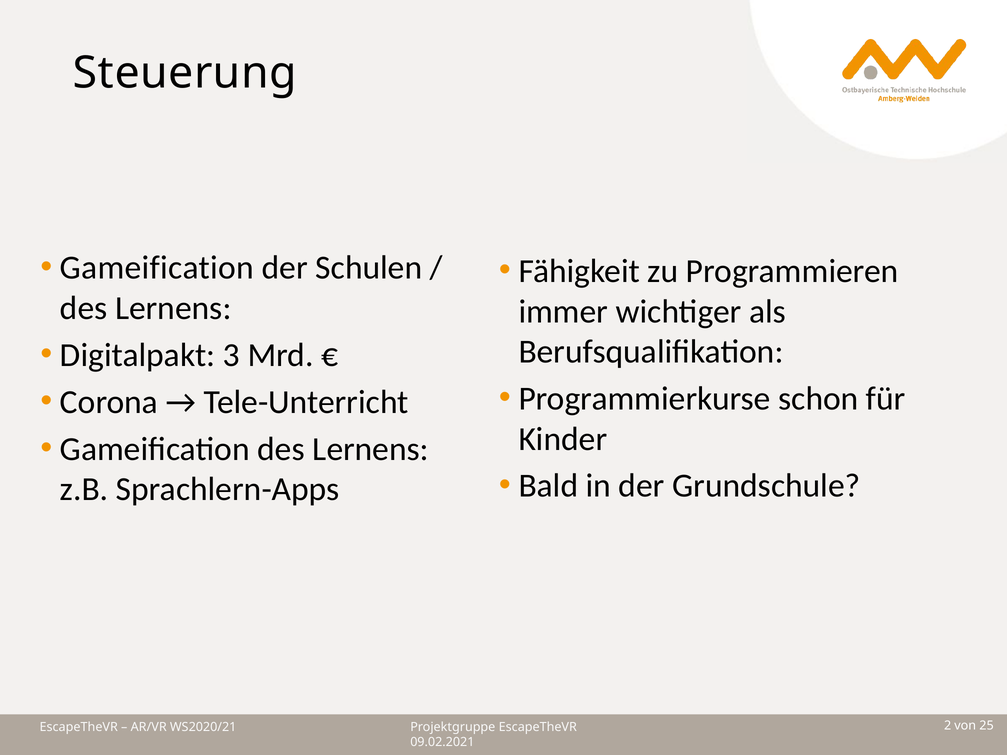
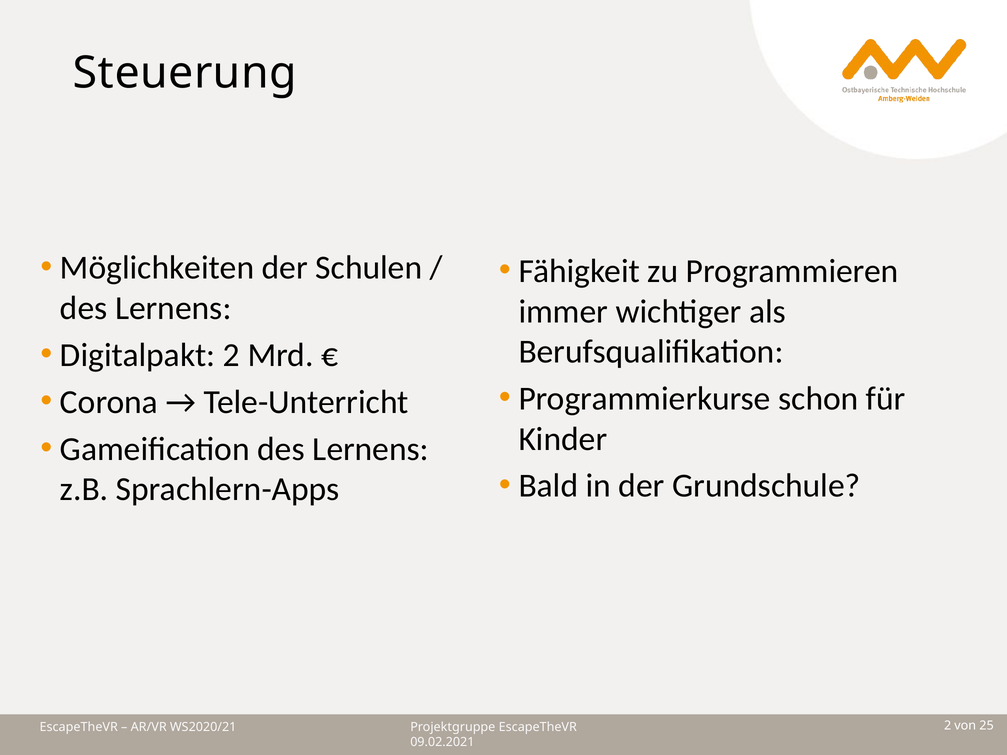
Gameification: Gameification -> Möglichkeiten (157, 268)
Digitalpakt 3: 3 -> 2 (231, 355)
